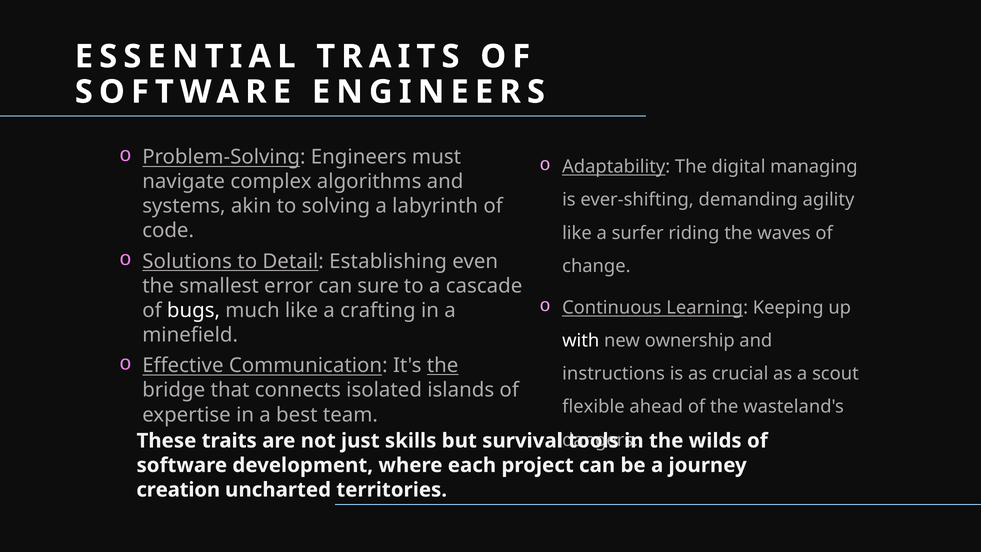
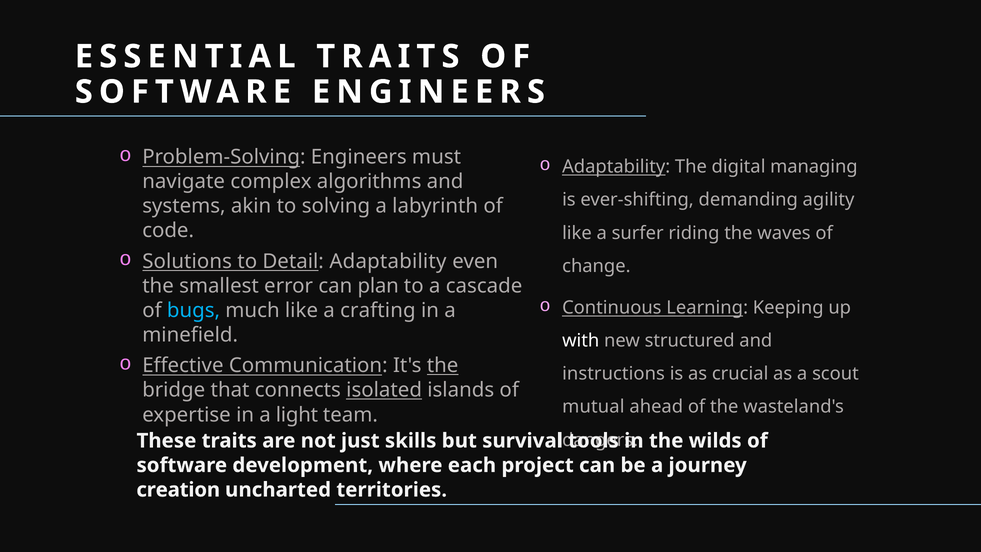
Detail Establishing: Establishing -> Adaptability (388, 261)
sure: sure -> plan (378, 286)
bugs colour: white -> light blue (193, 310)
ownership: ownership -> structured (690, 341)
isolated underline: none -> present (384, 390)
flexible: flexible -> mutual (593, 407)
best: best -> light (297, 415)
